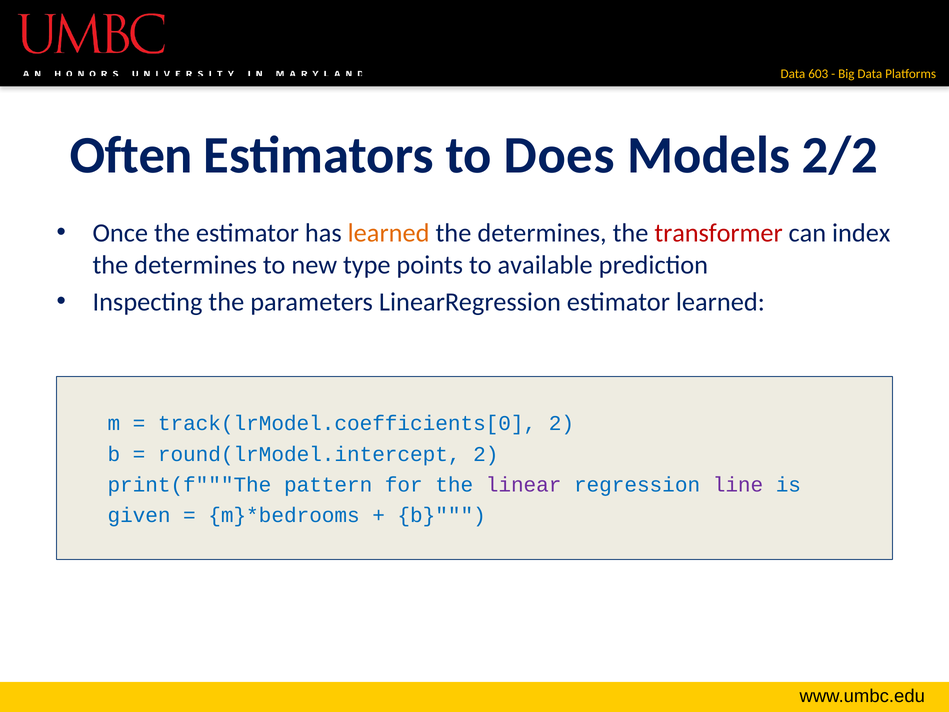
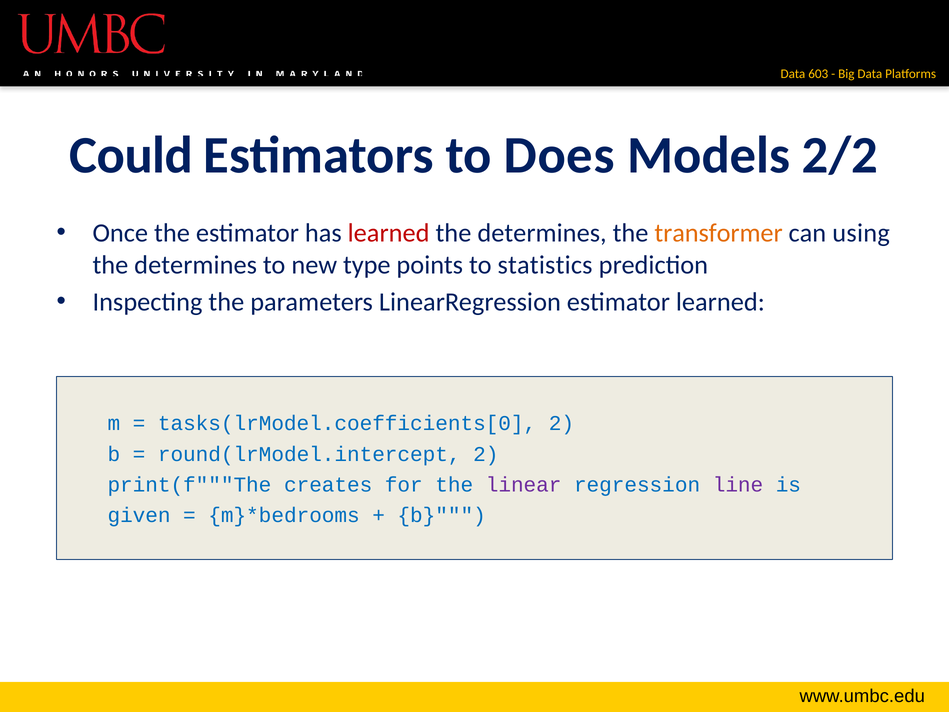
Often: Often -> Could (131, 155)
learned colour: orange -> red (389, 233)
transformer colour: red -> orange (719, 233)
index: index -> using (861, 233)
available: available -> statistics (545, 265)
track(lrModel.coefficients[0: track(lrModel.coefficients[0 -> tasks(lrModel.coefficients[0 (347, 423)
pattern: pattern -> creates (328, 485)
